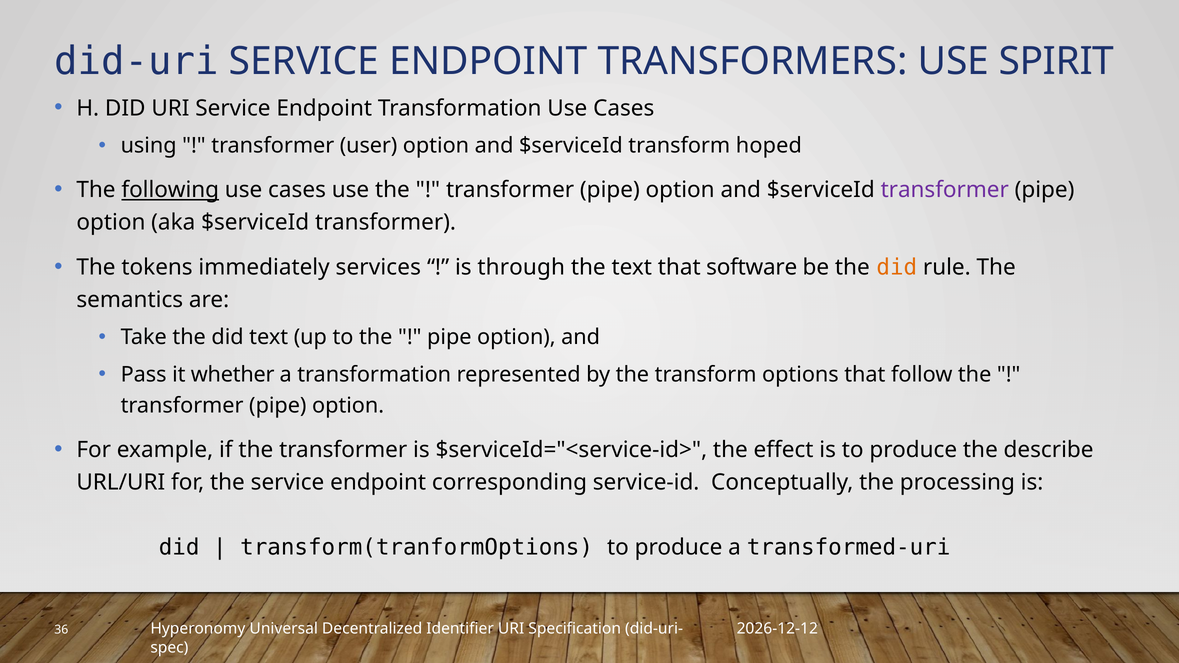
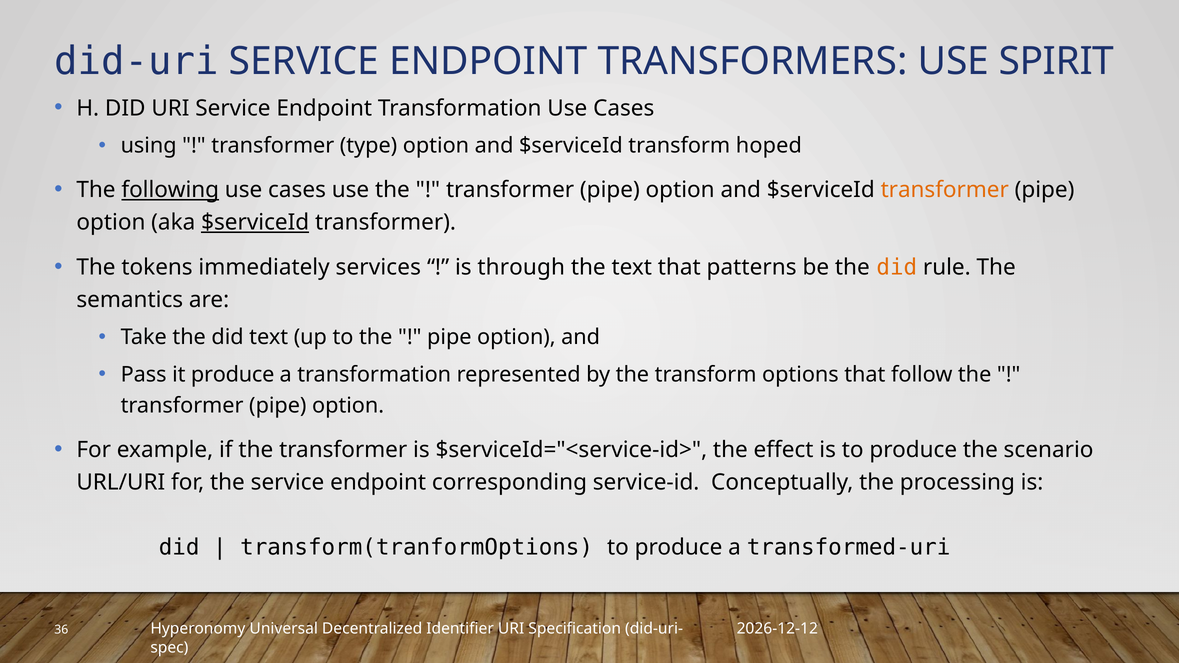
user: user -> type (369, 146)
transformer colour: purple -> orange (945, 190)
$serviceId underline: none -> present (255, 223)
software: software -> patterns (752, 267)
it whether: whether -> produce (233, 375)
describe: describe -> scenario (1049, 450)
